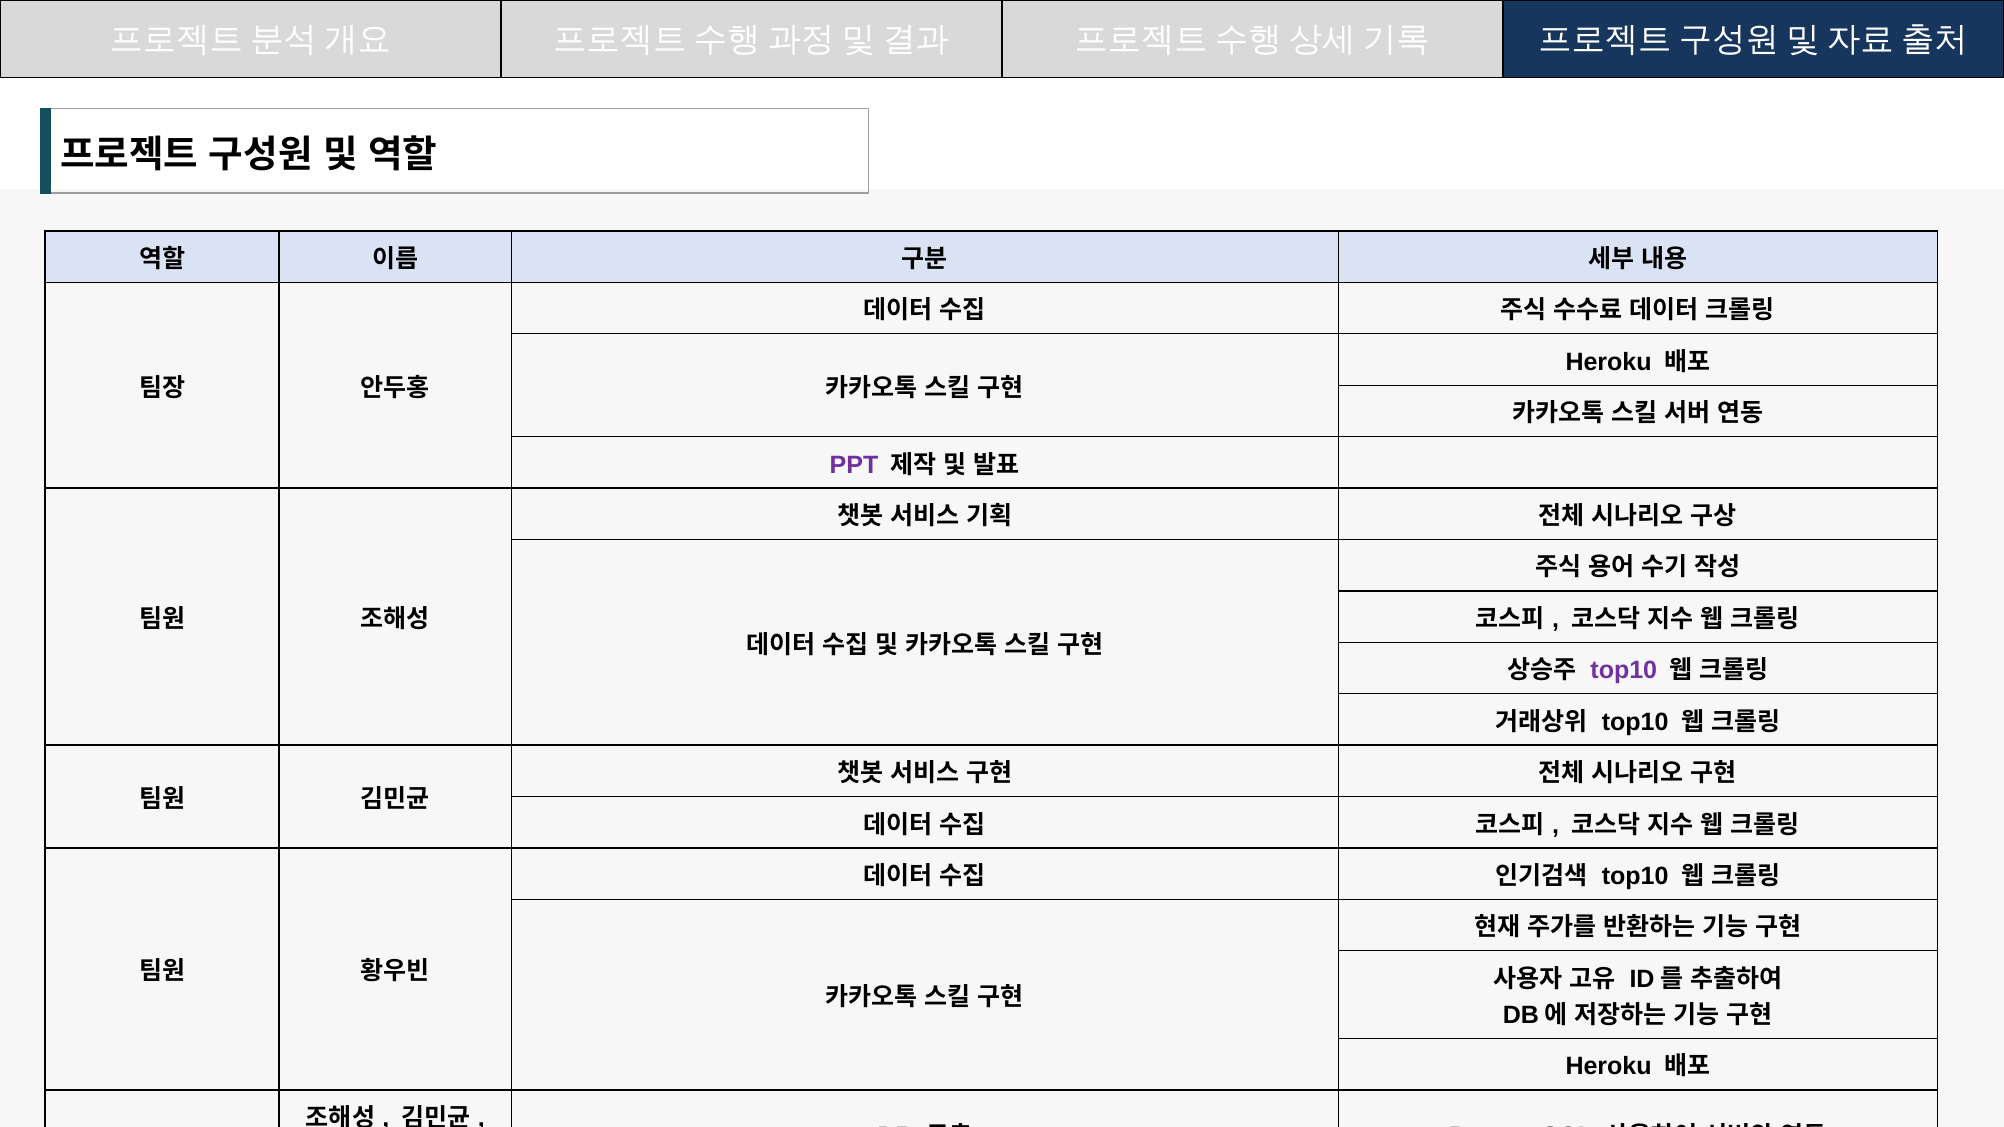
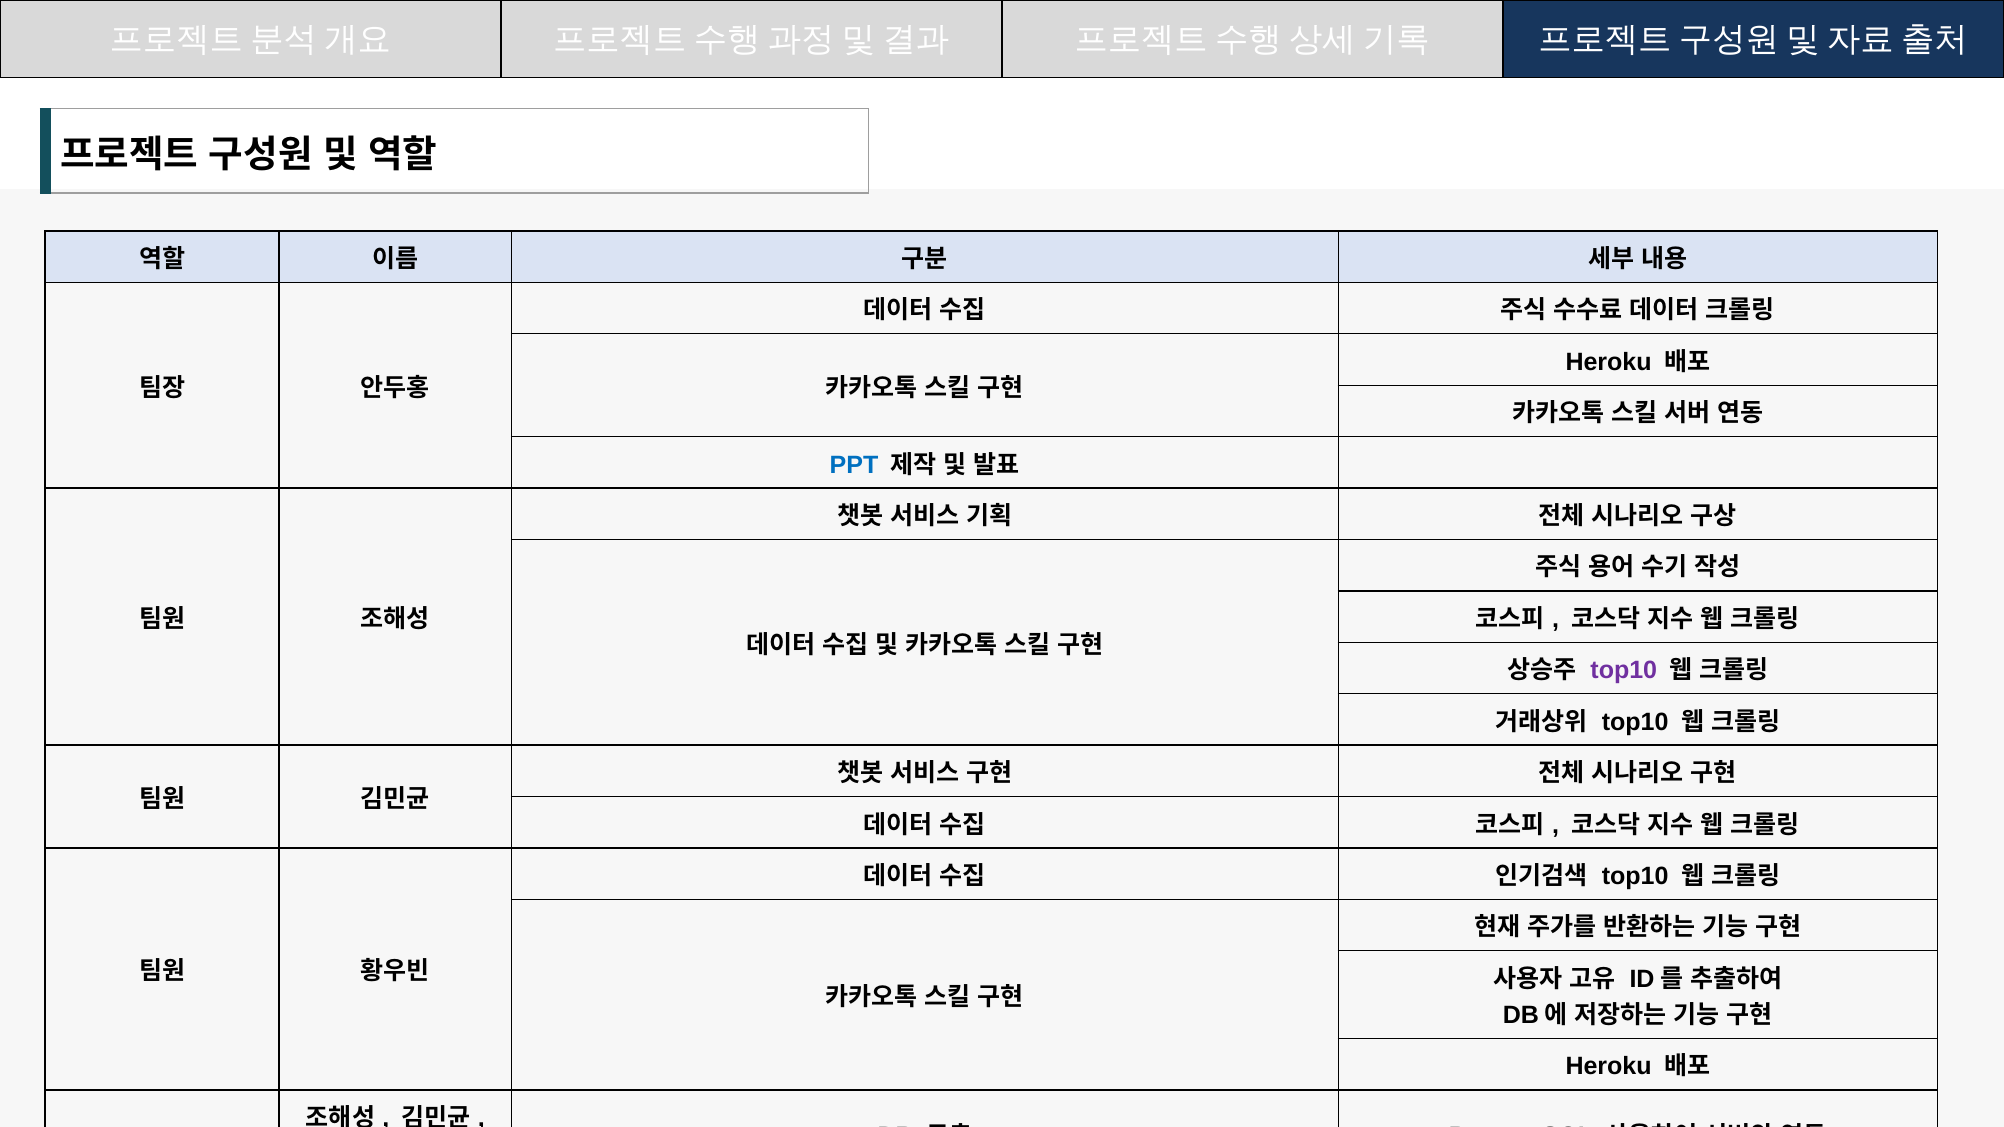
PPT colour: purple -> blue (854, 465)
